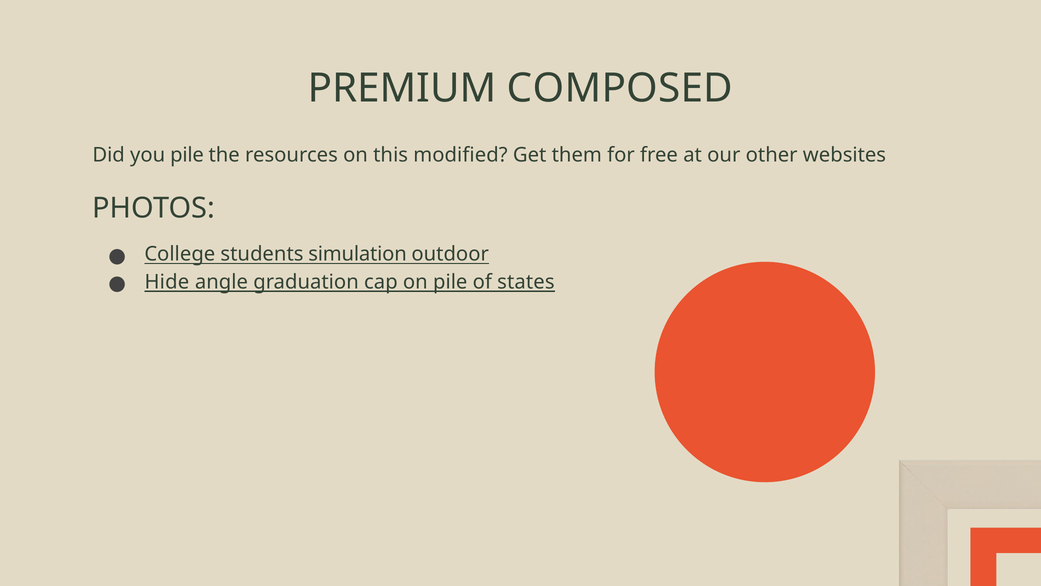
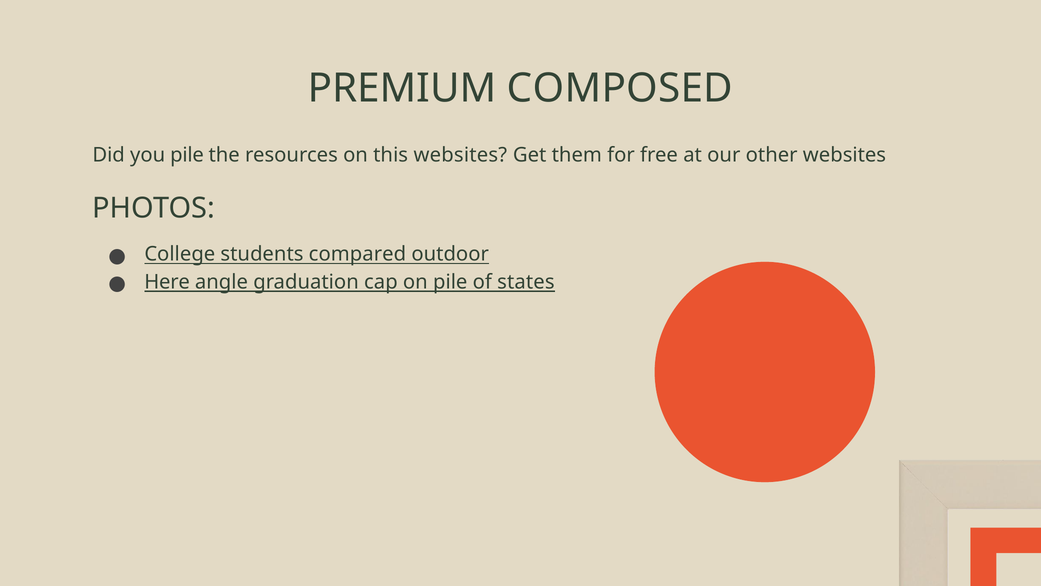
this modified: modified -> websites (460, 155)
simulation: simulation -> compared (357, 254)
Hide: Hide -> Here (167, 282)
